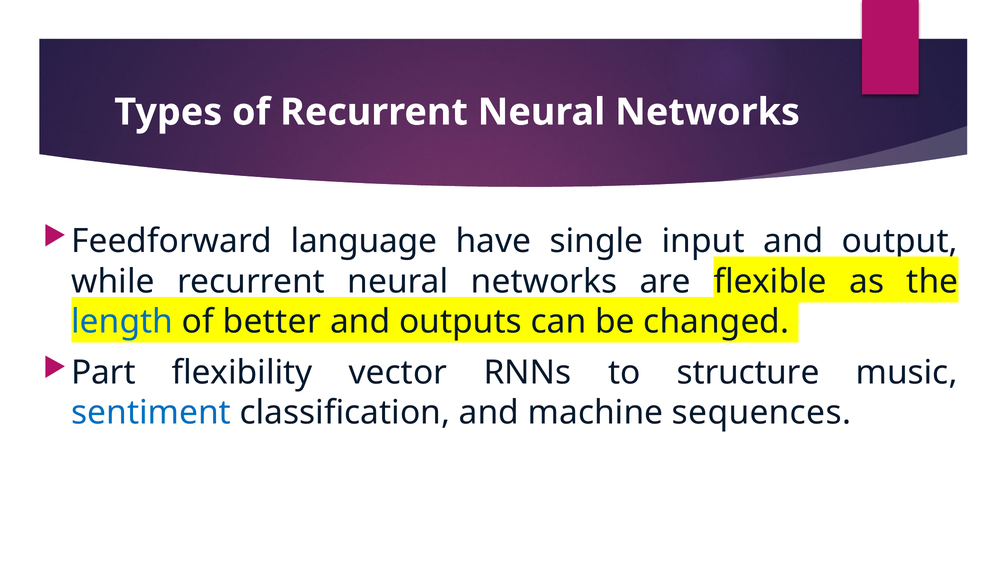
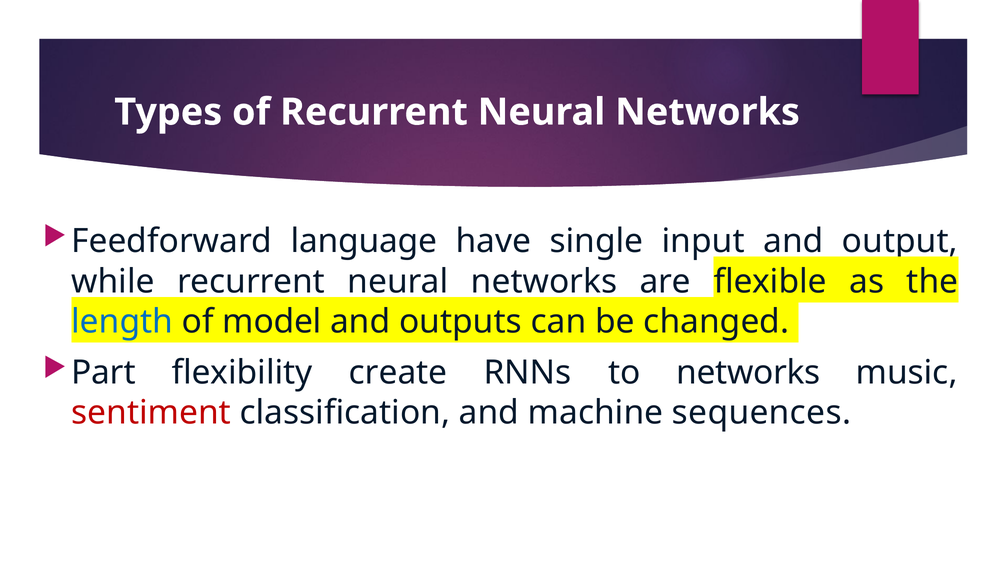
better: better -> model (272, 322)
vector: vector -> create (398, 373)
to structure: structure -> networks (748, 373)
sentiment colour: blue -> red (151, 413)
